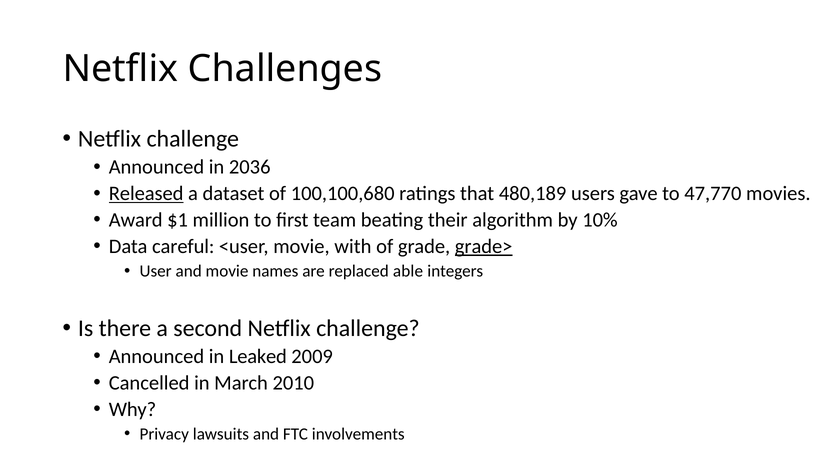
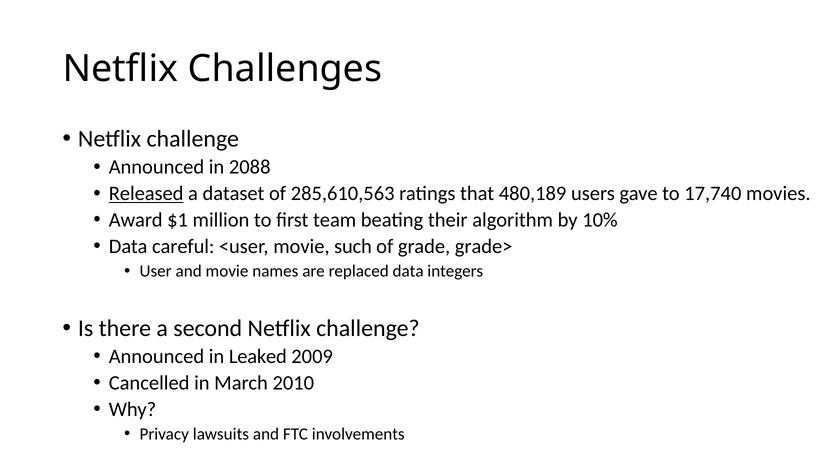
2036: 2036 -> 2088 (250, 167)
100,100,680: 100,100,680 -> 285,610,563 (343, 193)
47,770: 47,770 -> 17,740 (713, 193)
with: with -> such (353, 246)
grade> underline: present -> none (484, 246)
replaced able: able -> data (408, 271)
